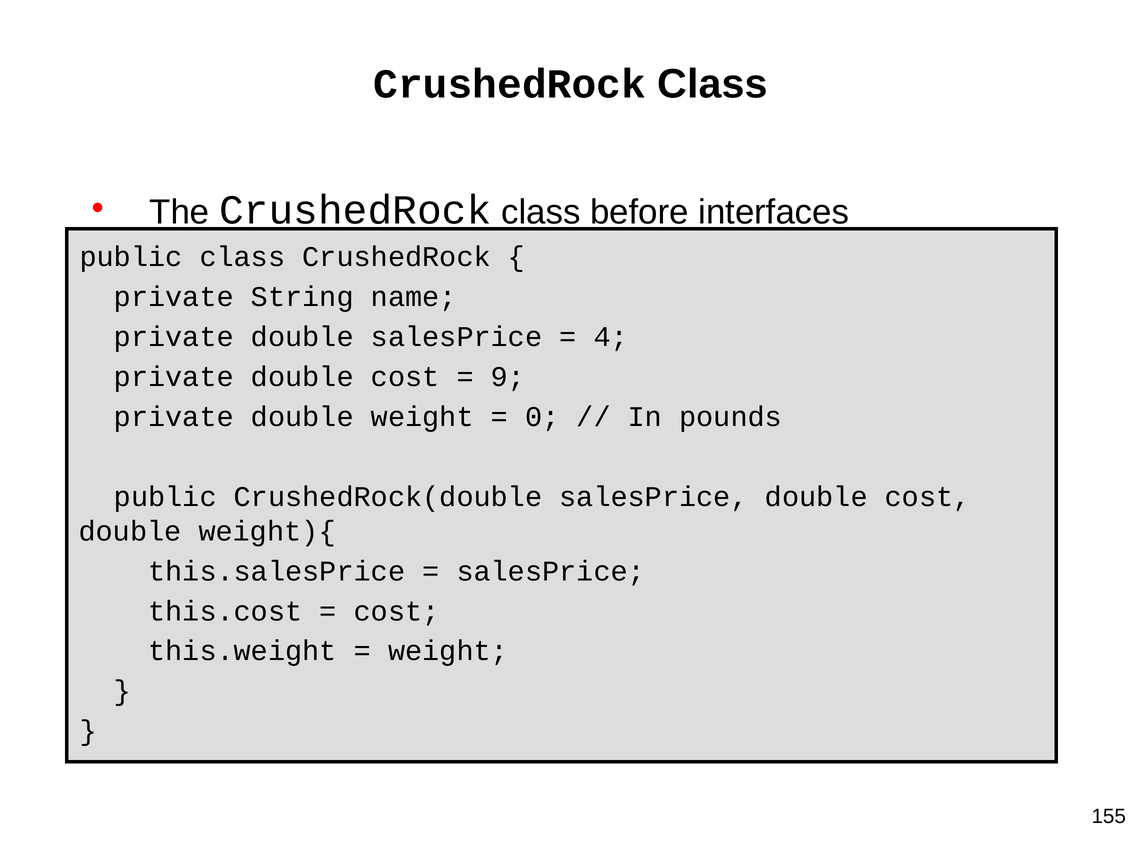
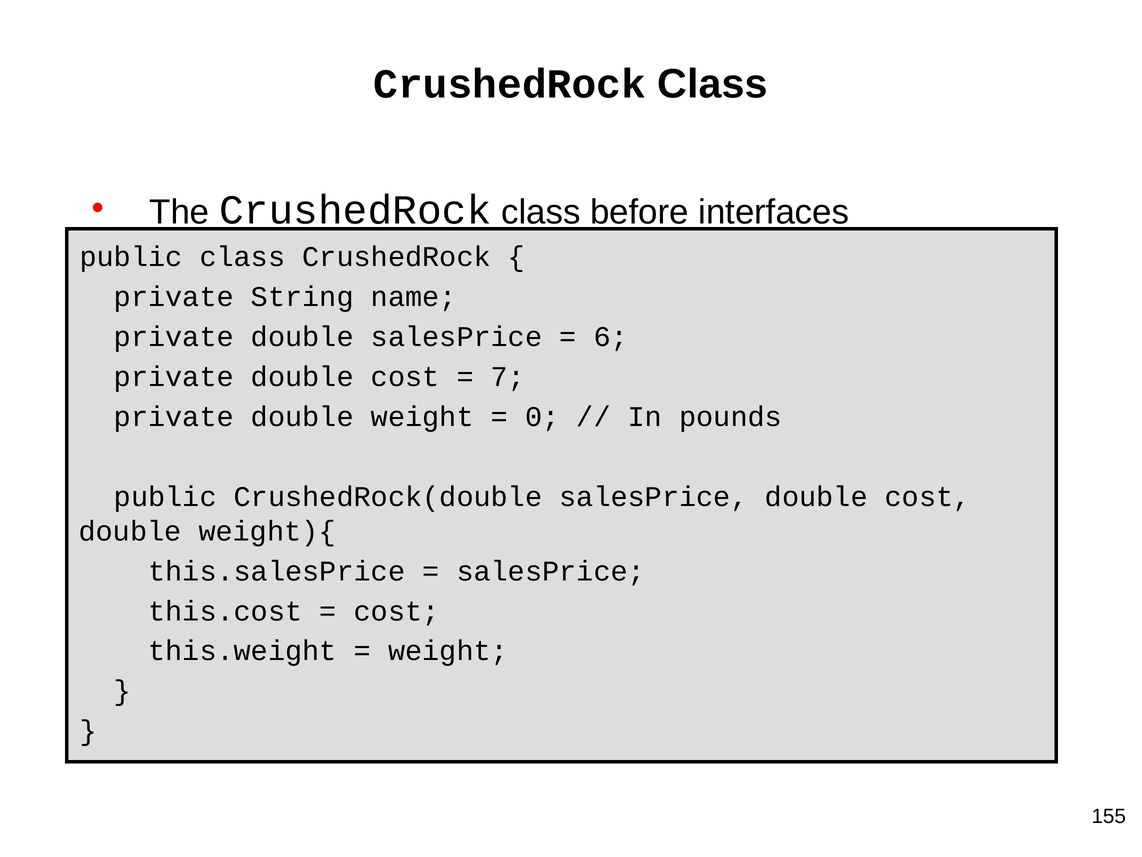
4: 4 -> 6 (611, 337)
9: 9 -> 7 (508, 377)
